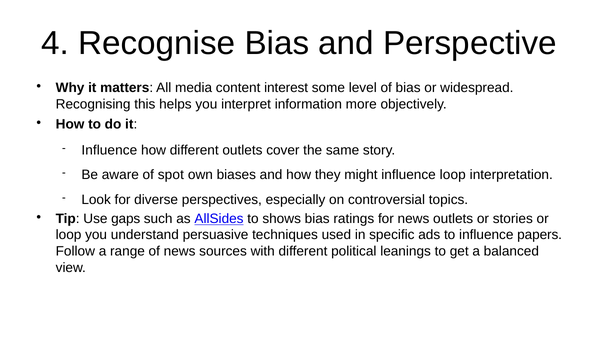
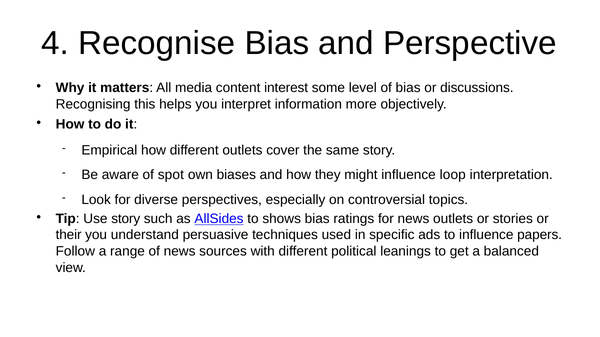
widespread: widespread -> discussions (477, 88)
Influence: Influence -> Empirical (109, 150)
Use gaps: gaps -> story (126, 219)
loop: loop -> their (69, 235)
